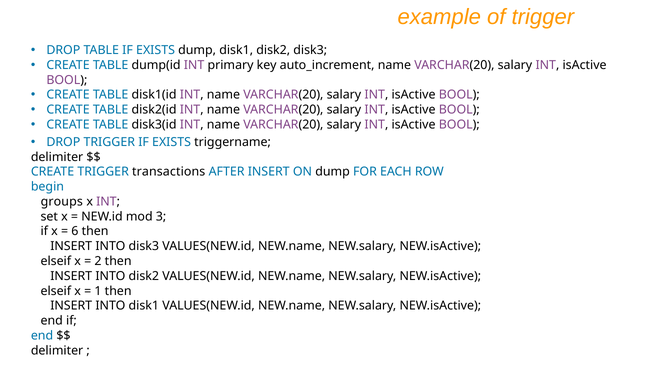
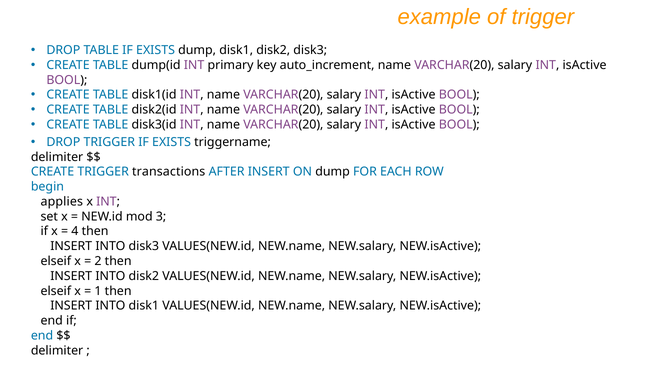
groups: groups -> applies (62, 202)
6: 6 -> 4 (75, 232)
